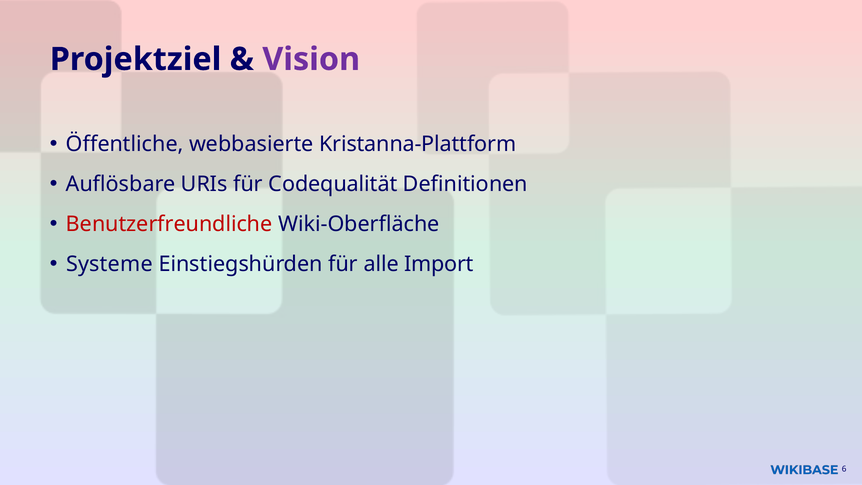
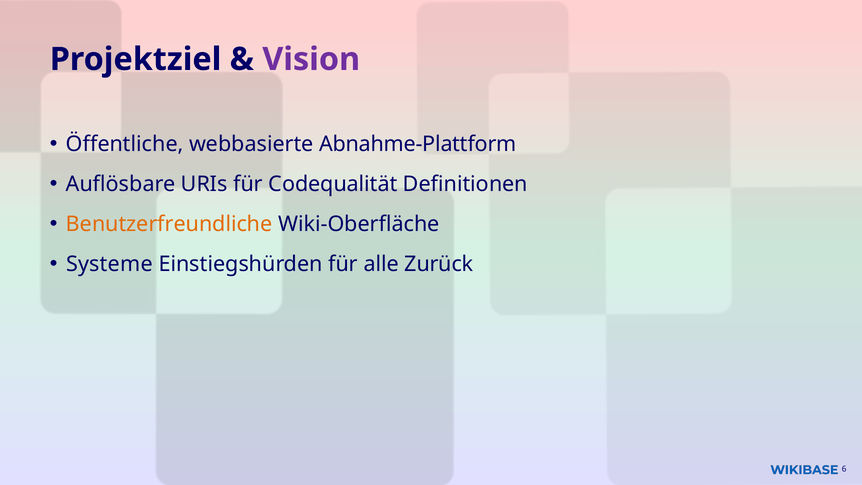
Kristanna-Plattform: Kristanna-Plattform -> Abnahme-Plattform (418, 144)
Benutzerfreundliche colour: red -> orange (169, 224)
Import: Import -> Zurück (439, 264)
